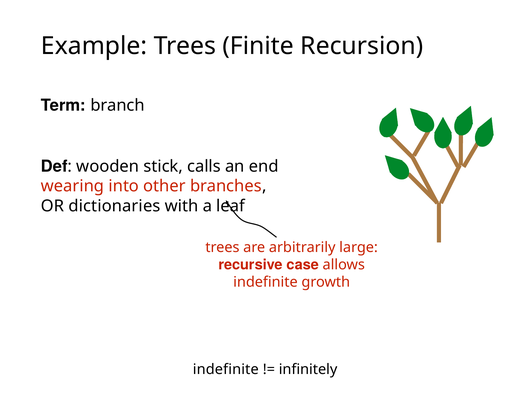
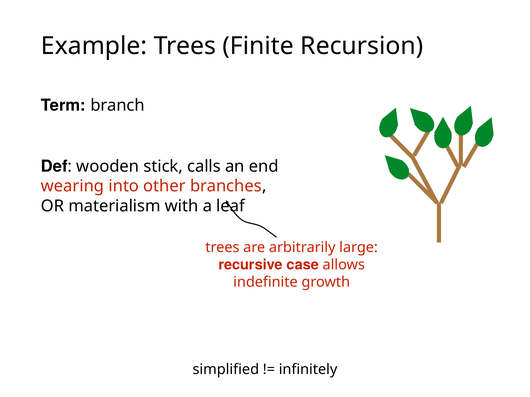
dictionaries: dictionaries -> materialism (115, 206)
indefinite: indefinite -> simplified (226, 370)
